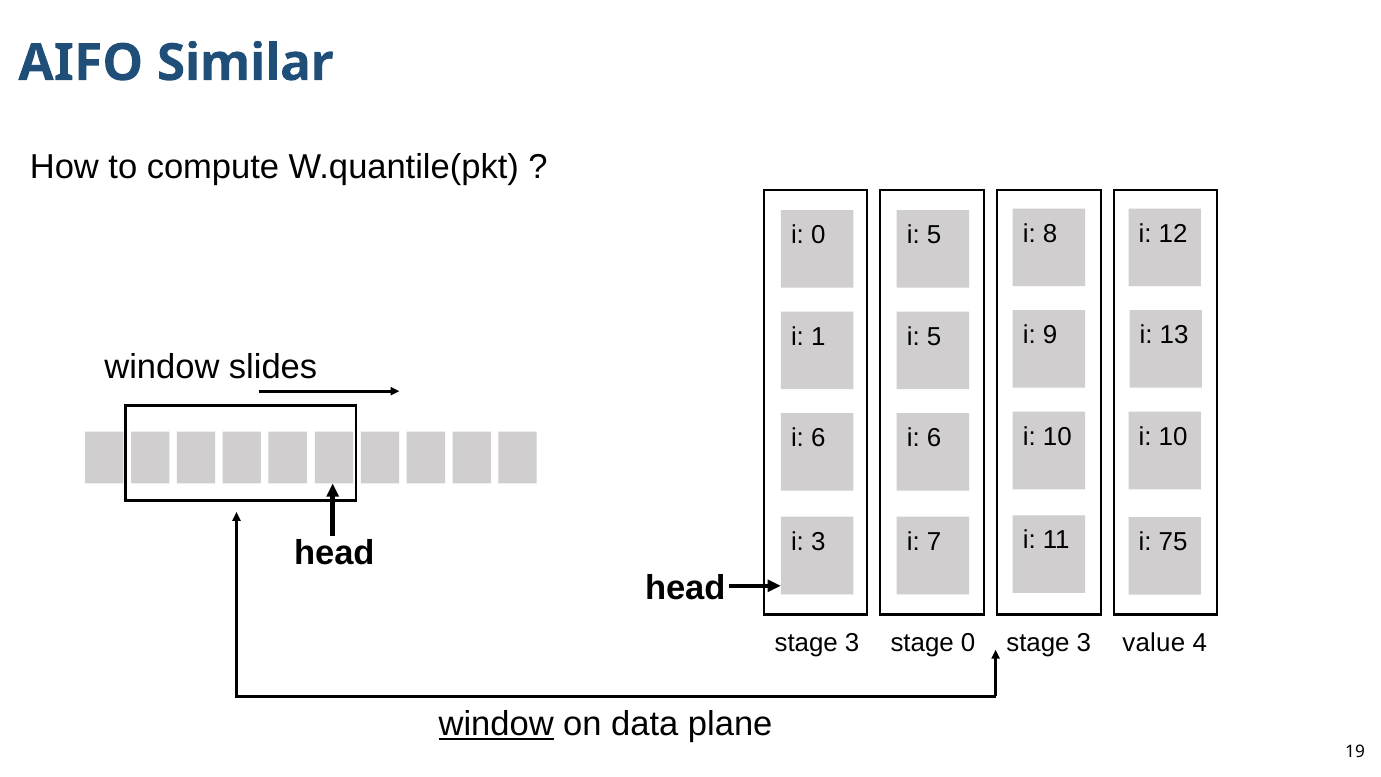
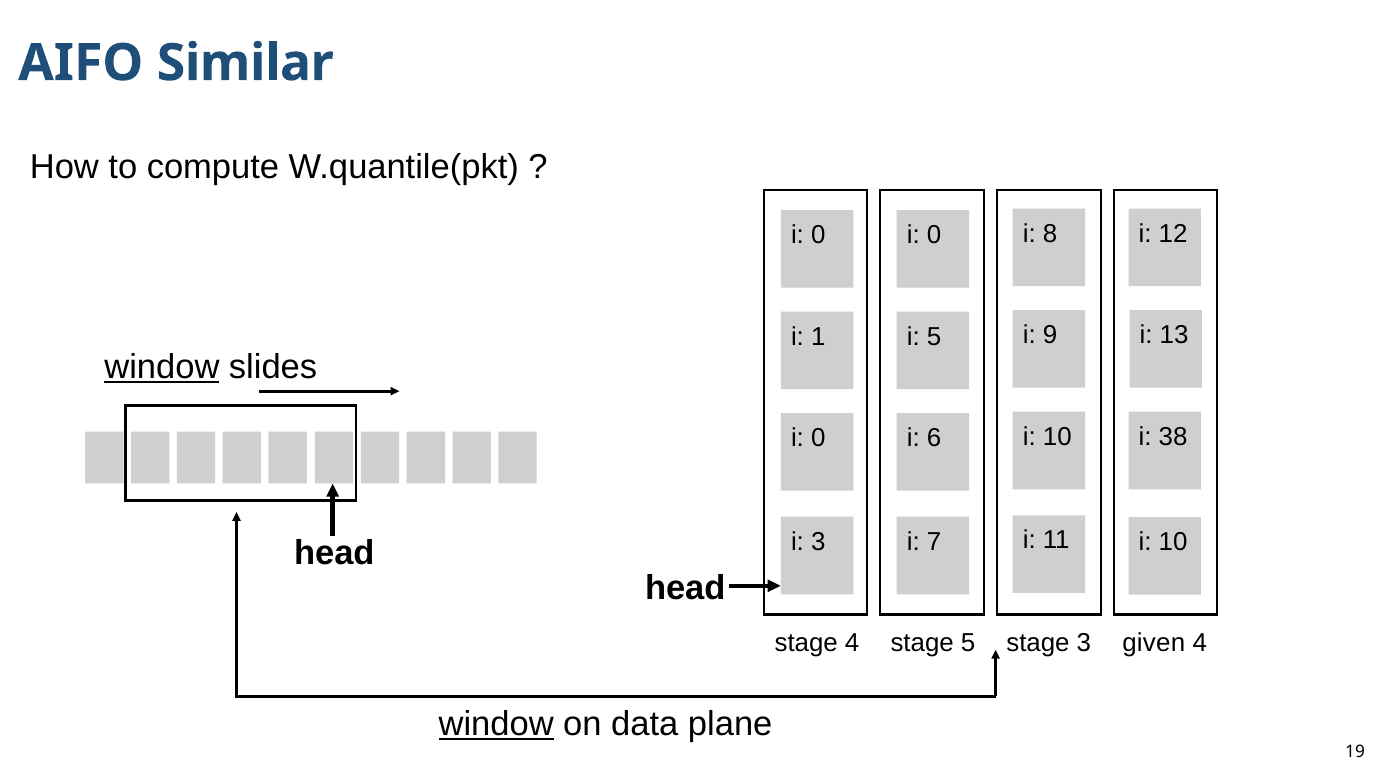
5: 5 -> 0 (934, 235)
window underline: none -> present (162, 367)
10: 10 -> 38 (1173, 437)
6: 6 -> 0 (818, 438)
75: 75 -> 10 (1173, 542)
3: 3 -> 4 (852, 643)
stage 0: 0 -> 5 (968, 643)
value: value -> given (1154, 643)
